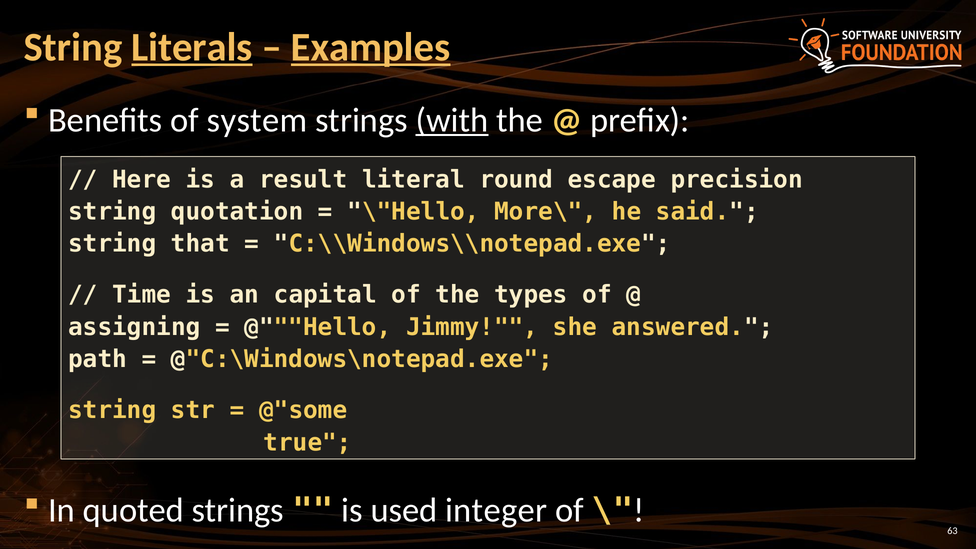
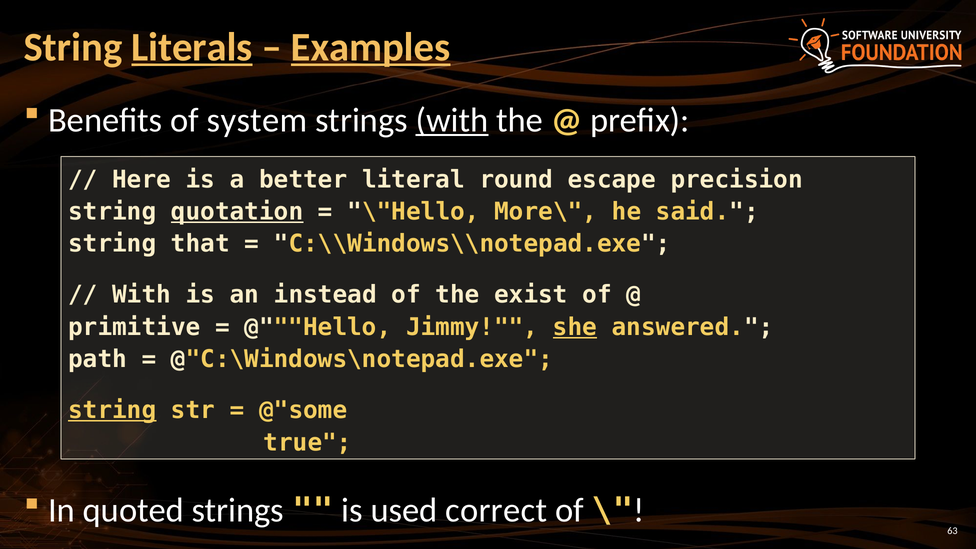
result: result -> better (303, 180)
quotation underline: none -> present (237, 212)
Time: Time -> With (142, 295)
capital: capital -> instead (325, 295)
types: types -> exist (531, 295)
assigning: assigning -> primitive (134, 327)
she underline: none -> present (575, 327)
string underline: none -> present (112, 410)
integer: integer -> correct (496, 511)
